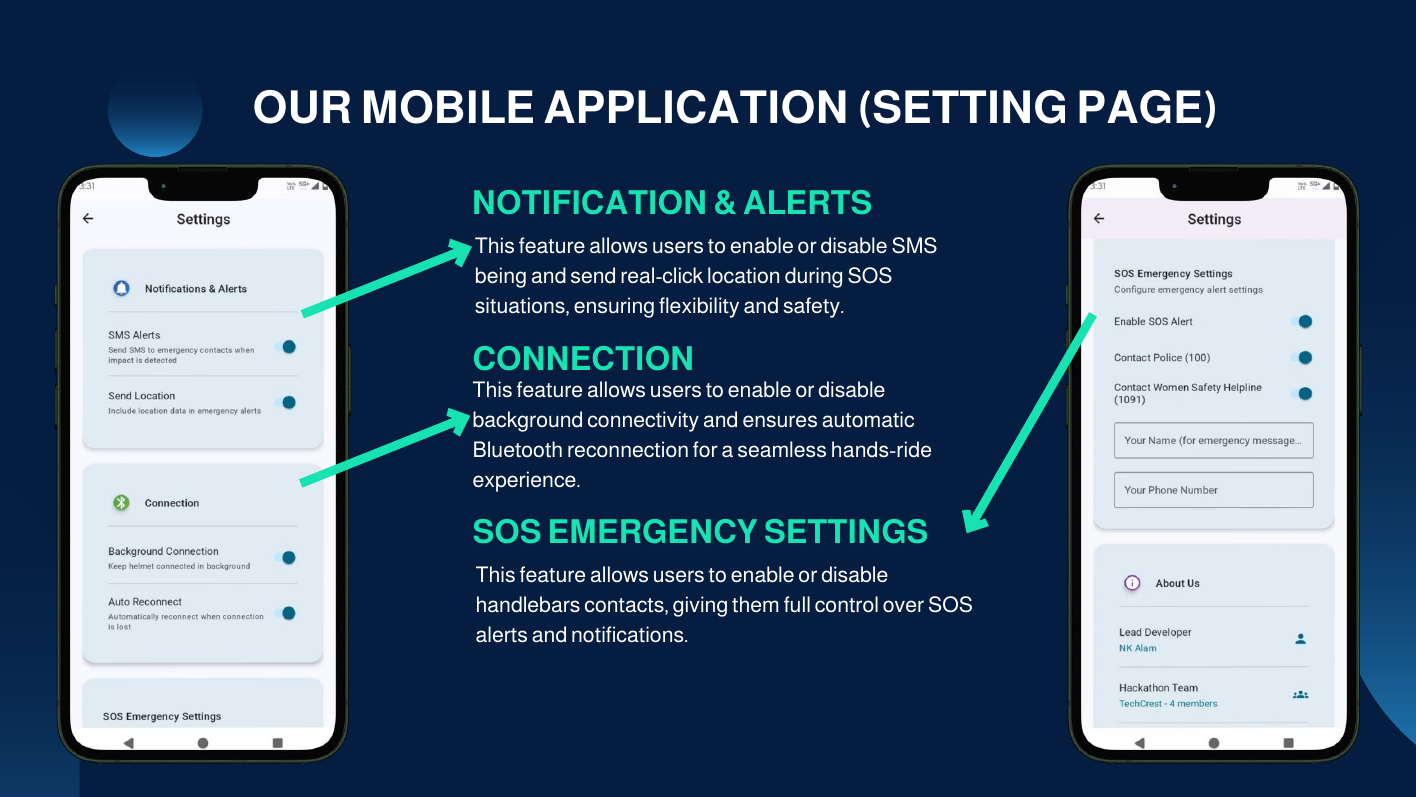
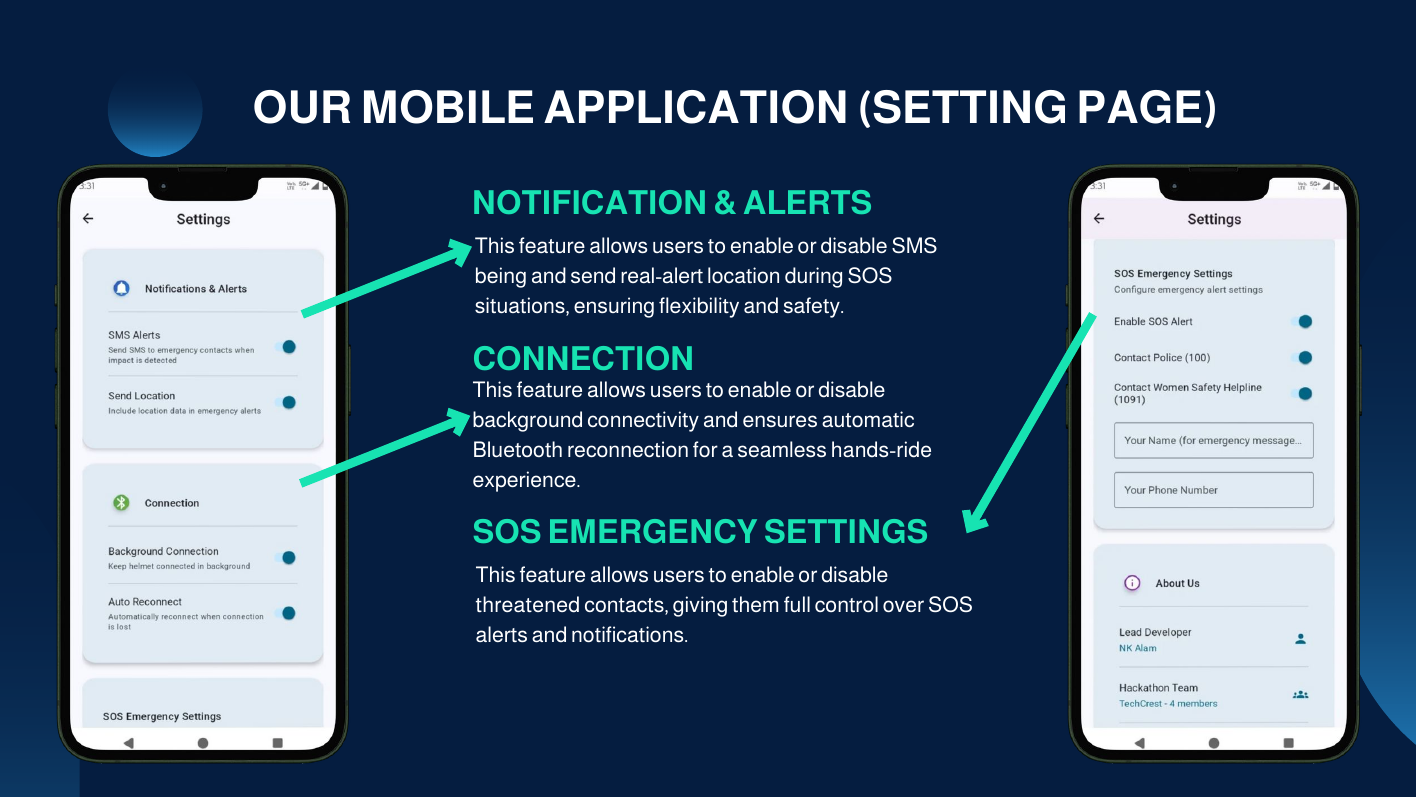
real-click: real-click -> real-alert (662, 276)
handlebars: handlebars -> threatened (528, 605)
